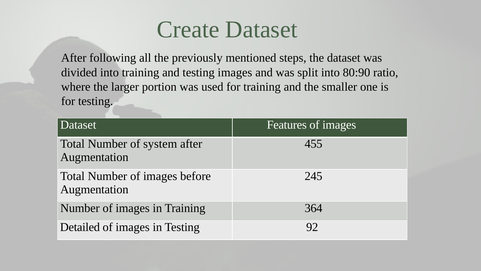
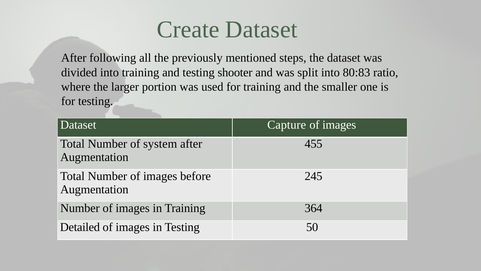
testing images: images -> shooter (235, 72)
80:90: 80:90 -> 80:83 (357, 72)
Features: Features -> Capture (287, 125)
92: 92 -> 50 (312, 227)
